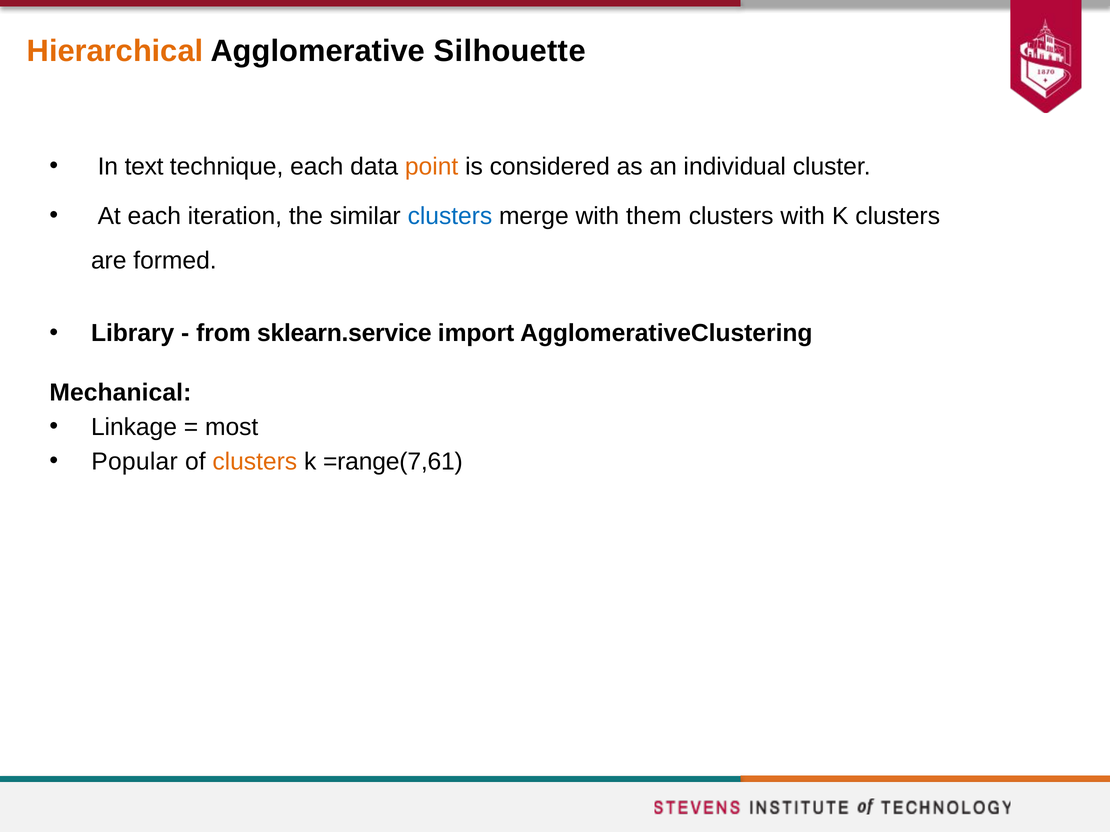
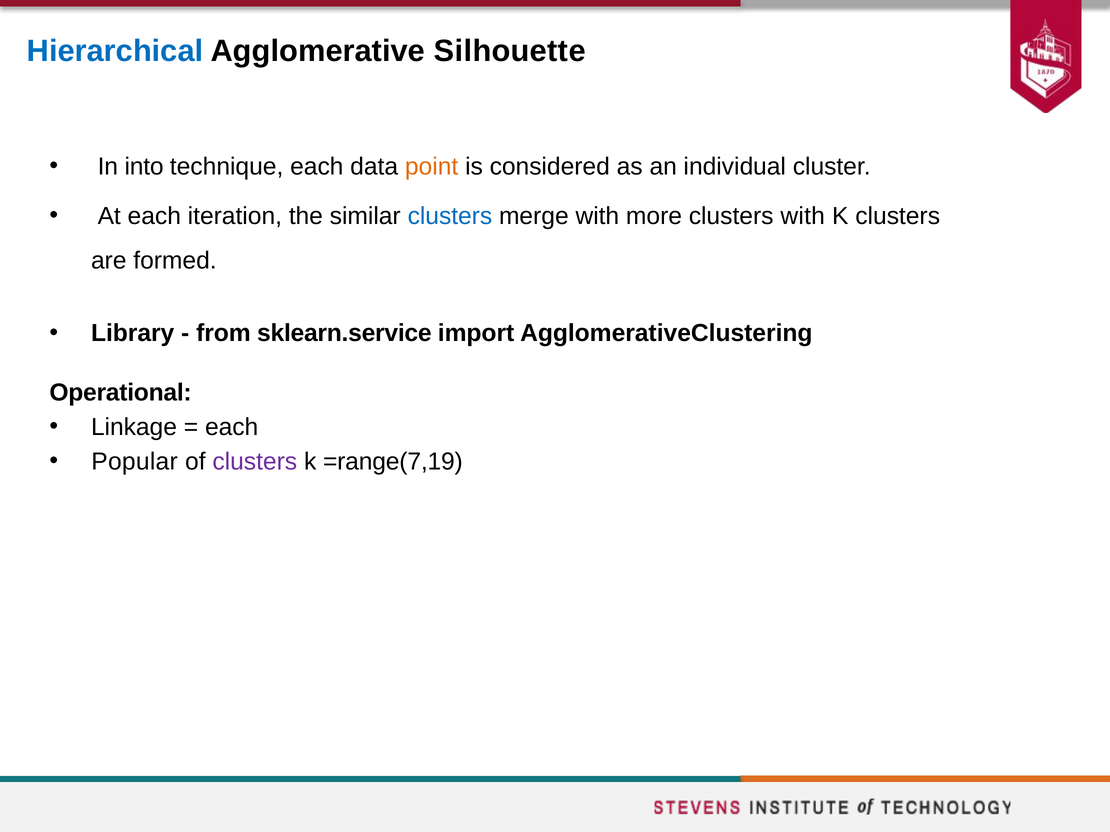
Hierarchical colour: orange -> blue (115, 51)
text: text -> into (144, 167)
them: them -> more (654, 216)
Mechanical: Mechanical -> Operational (121, 393)
most: most -> each (232, 427)
clusters colour: orange -> purple (255, 462)
=range(7,61: =range(7,61 -> =range(7,19 (393, 462)
